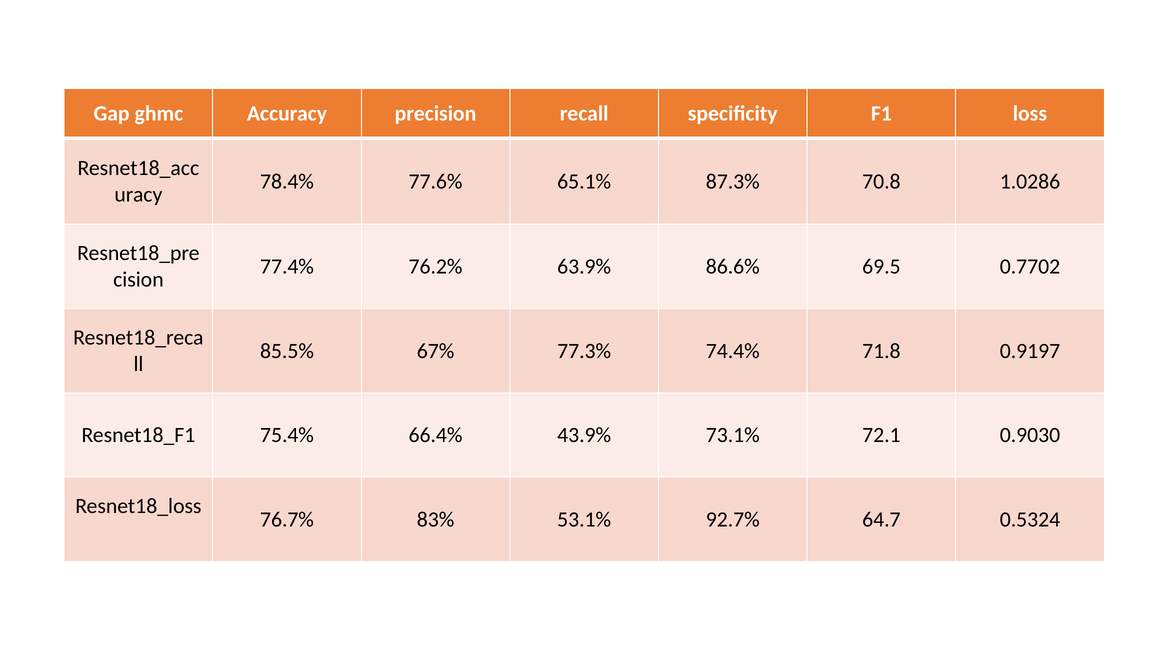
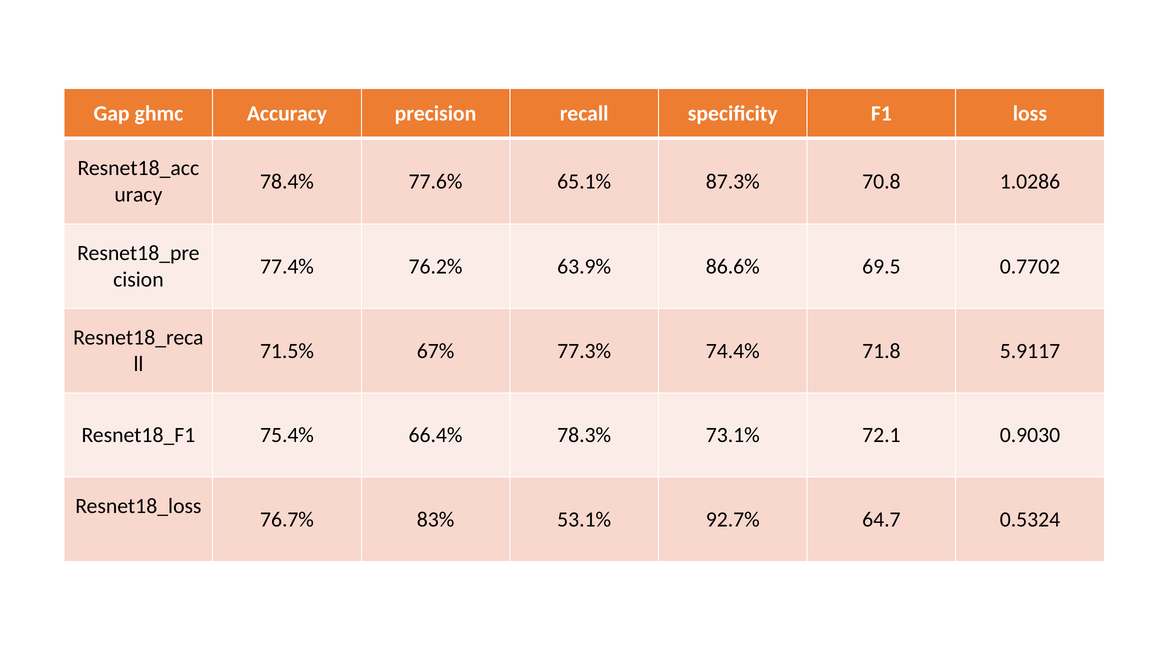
85.5%: 85.5% -> 71.5% (287, 351)
0.9197: 0.9197 -> 5.9117 (1030, 351)
43.9%: 43.9% -> 78.3% (584, 435)
